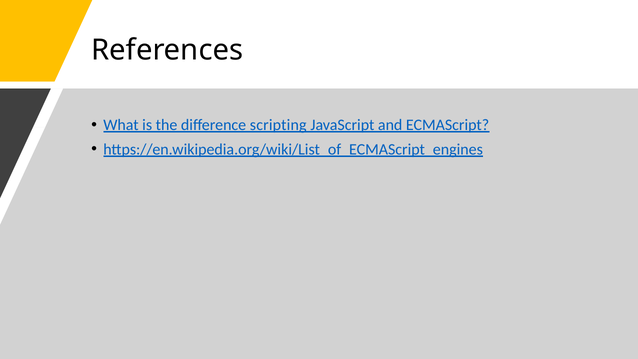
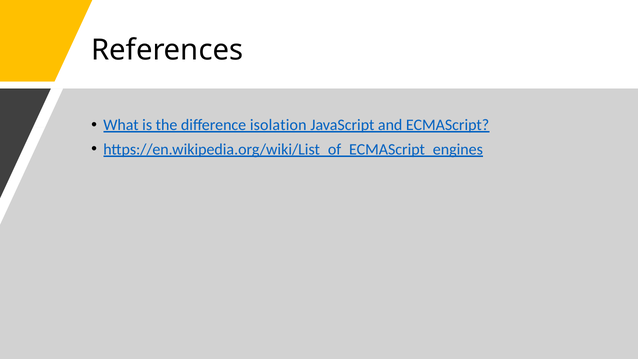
scripting: scripting -> isolation (278, 125)
